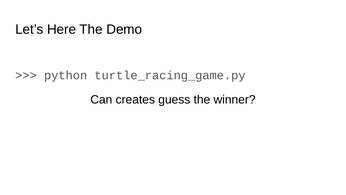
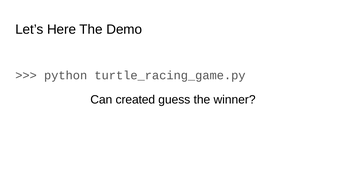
creates: creates -> created (135, 100)
